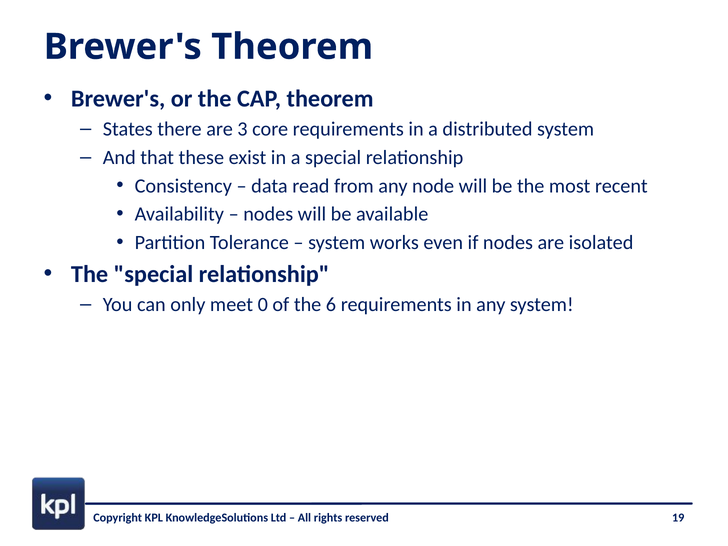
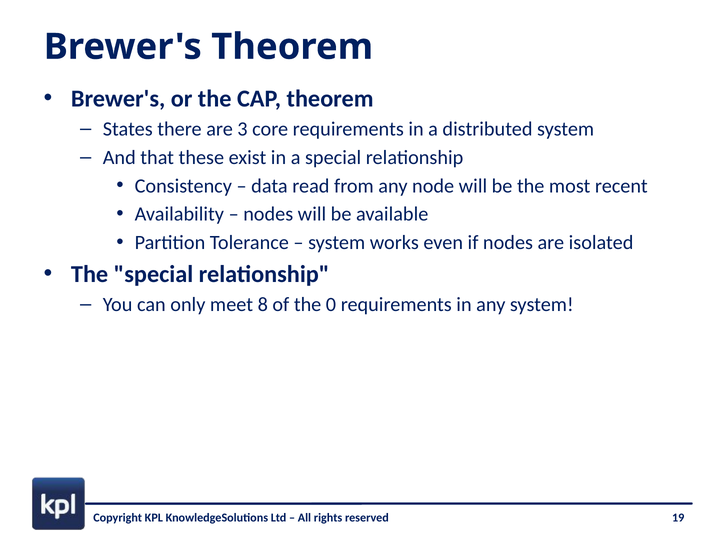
0: 0 -> 8 (263, 305)
6: 6 -> 0 (331, 305)
